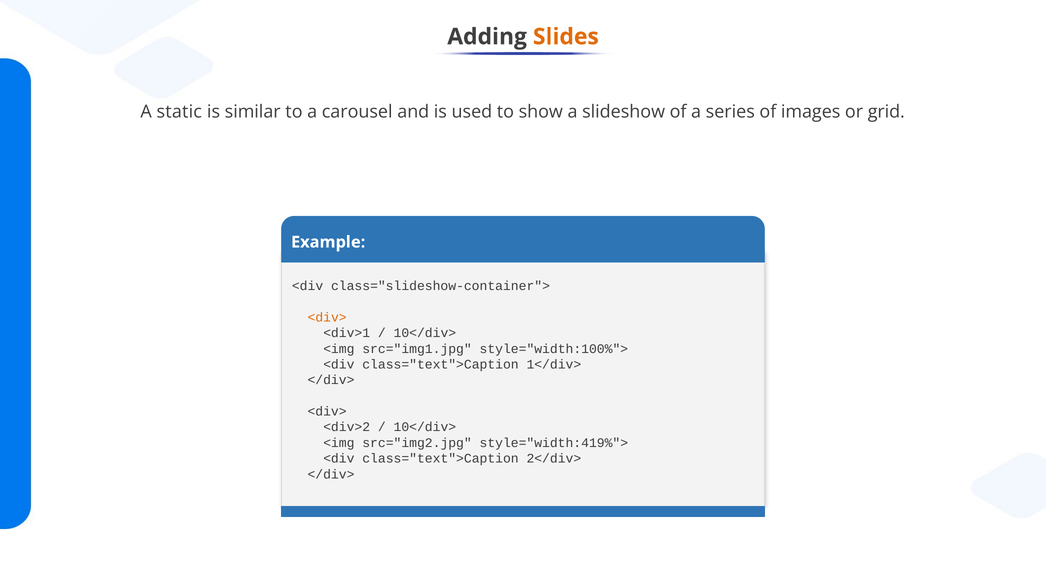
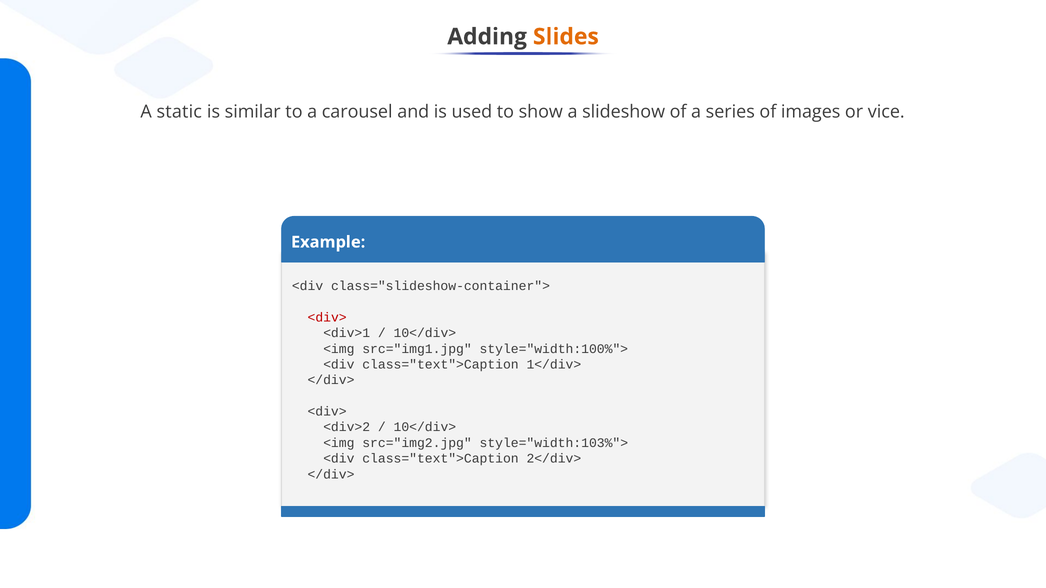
grid: grid -> vice (886, 112)
<div> colour: orange -> red (327, 318)
style="width:419%">: style="width:419%"> -> style="width:103%"> (554, 443)
